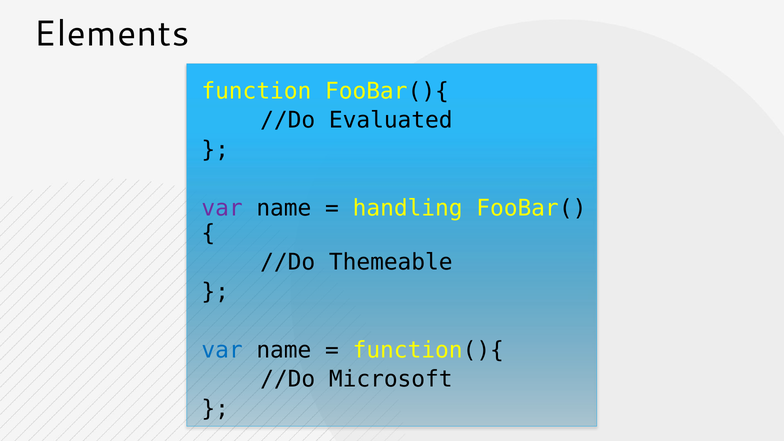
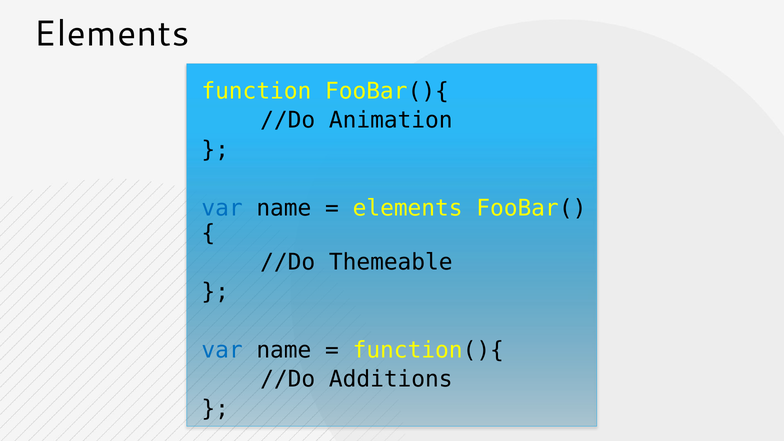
Evaluated: Evaluated -> Animation (391, 120)
var colour: purple -> blue (222, 208)
handling: handling -> elements (408, 208)
Microsoft: Microsoft -> Additions (391, 380)
